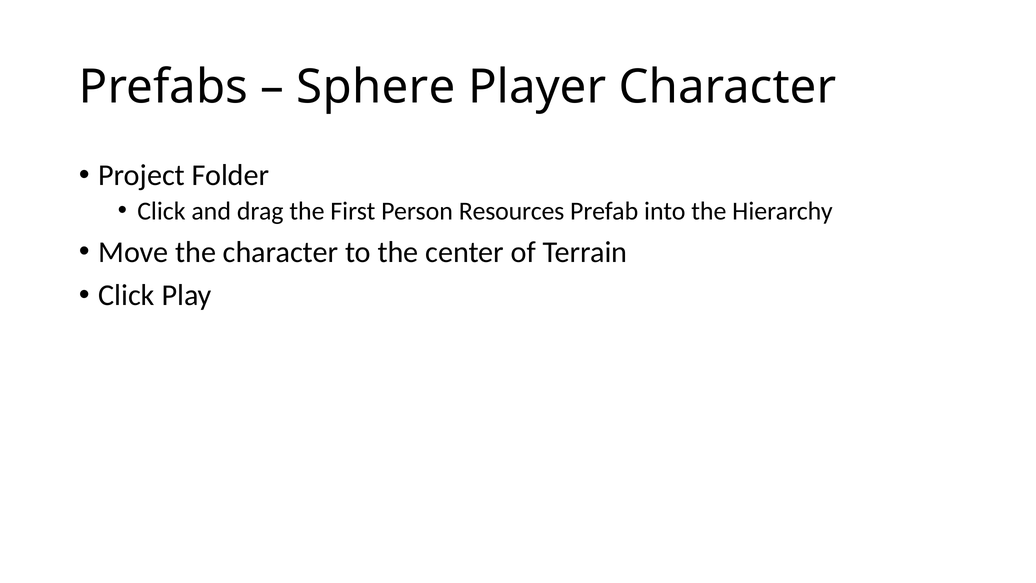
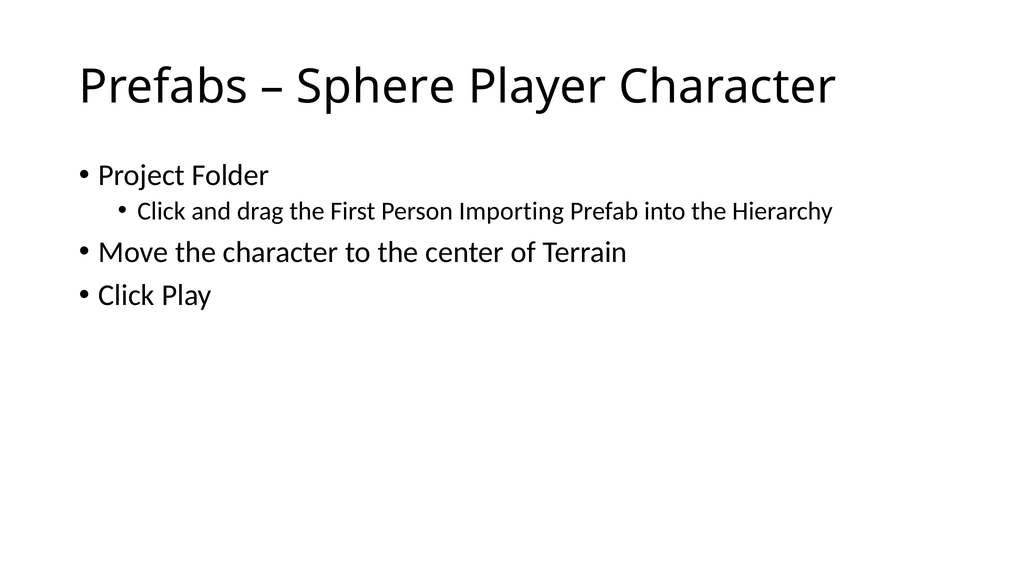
Resources: Resources -> Importing (511, 211)
